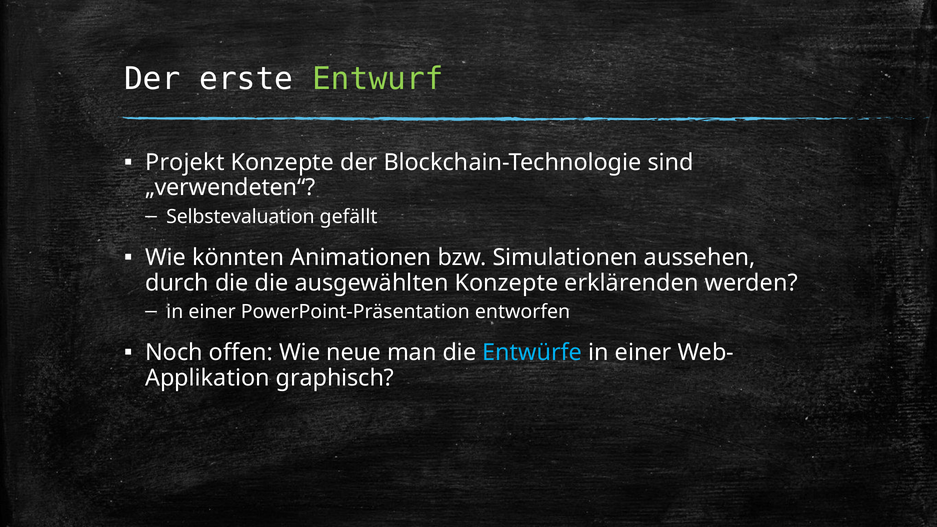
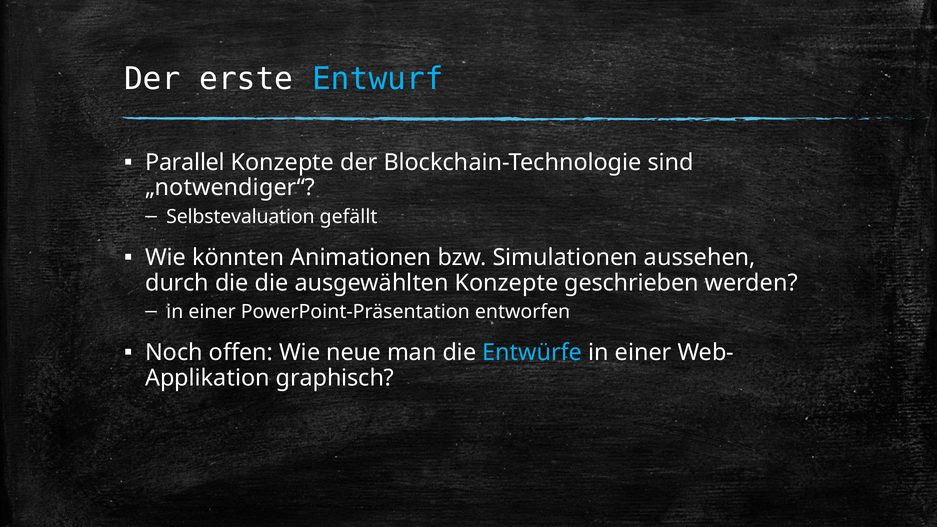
Entwurf colour: light green -> light blue (378, 79)
Projekt: Projekt -> Parallel (185, 162)
„verwendeten“: „verwendeten“ -> „notwendiger“ (230, 188)
erklärenden: erklärenden -> geschrieben (632, 283)
